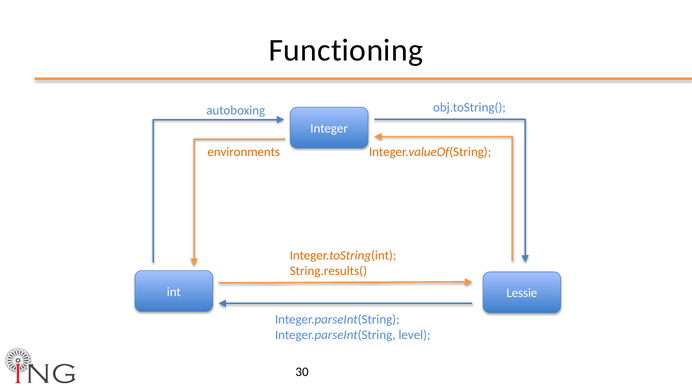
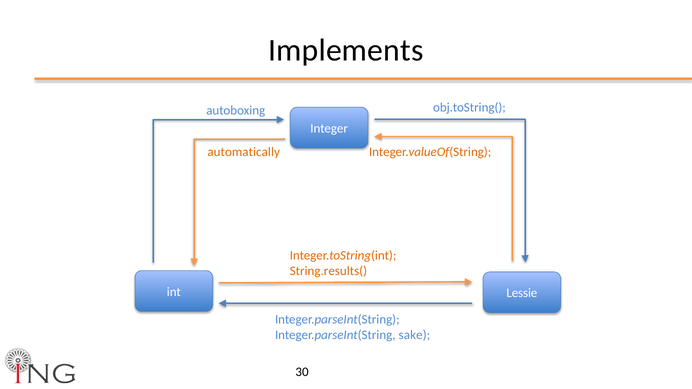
Functioning: Functioning -> Implements (346, 50)
environments: environments -> automatically (244, 152)
level: level -> sake (414, 335)
